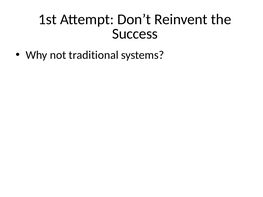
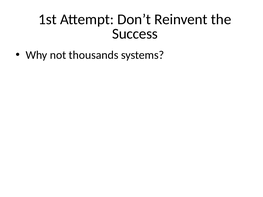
traditional: traditional -> thousands (94, 55)
